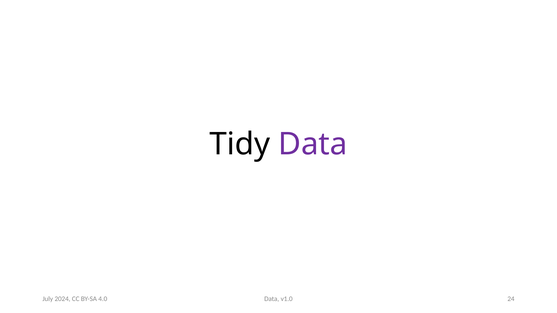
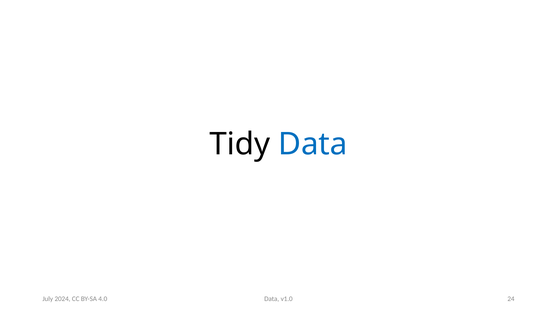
Data colour: purple -> blue (313, 144)
